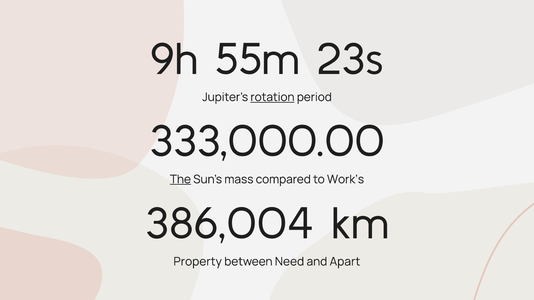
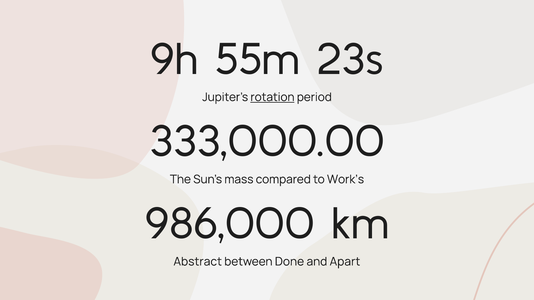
The underline: present -> none (180, 180)
386,004: 386,004 -> 986,000 (230, 224)
Property: Property -> Abstract (198, 262)
Need: Need -> Done (289, 262)
